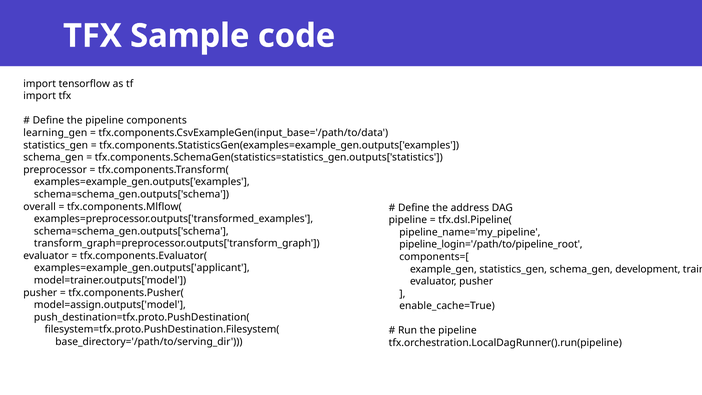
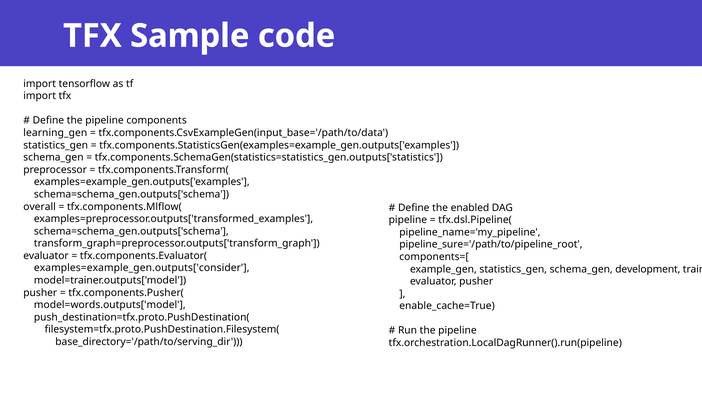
address: address -> enabled (470, 208)
pipeline_login='/path/to/pipeline_root: pipeline_login='/path/to/pipeline_root -> pipeline_sure='/path/to/pipeline_root (491, 244)
examples=example_gen.outputs['applicant: examples=example_gen.outputs['applicant -> examples=example_gen.outputs['consider (142, 268)
model=assign.outputs['model: model=assign.outputs['model -> model=words.outputs['model (110, 305)
